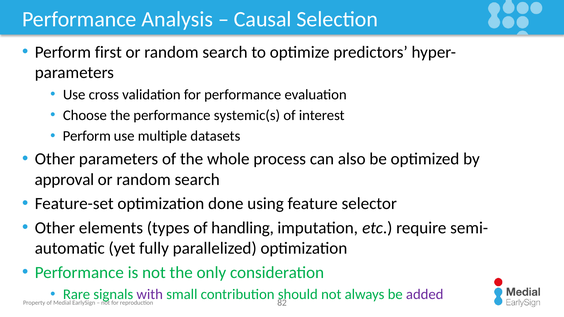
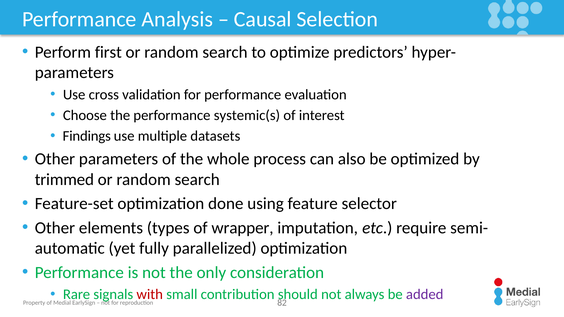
Perform: Perform -> Findings (87, 136)
approval: approval -> trimmed (64, 180)
handling: handling -> wrapper (243, 228)
with colour: purple -> red (150, 295)
